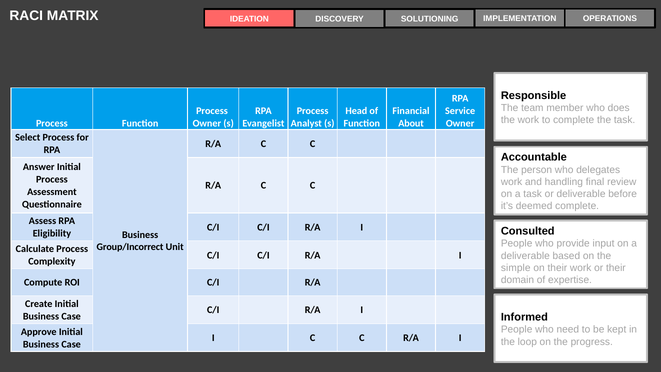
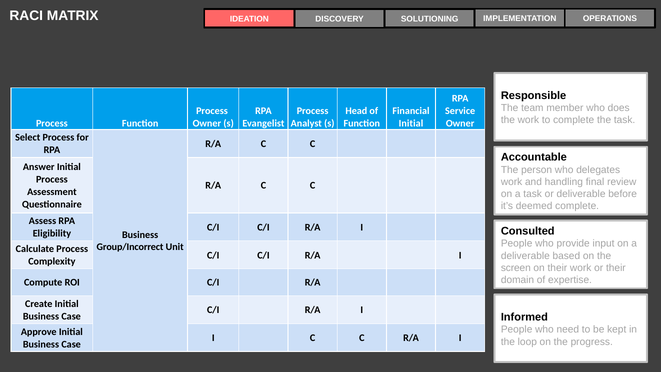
About: About -> Initial (411, 123)
simple: simple -> screen (516, 268)
